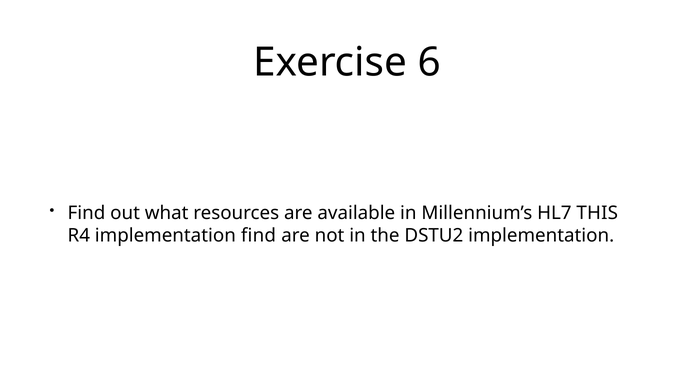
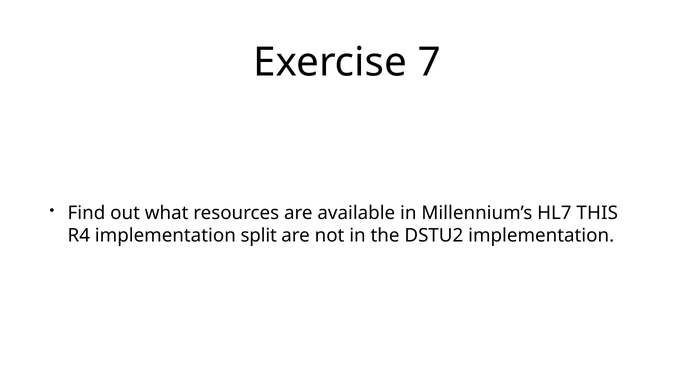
6: 6 -> 7 (429, 62)
implementation find: find -> split (259, 236)
